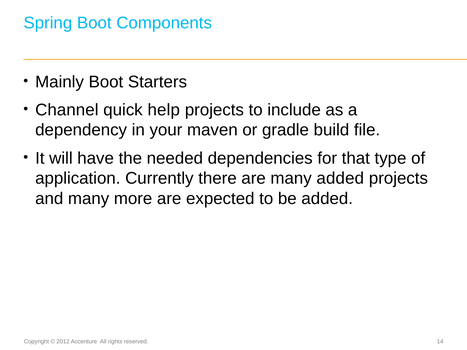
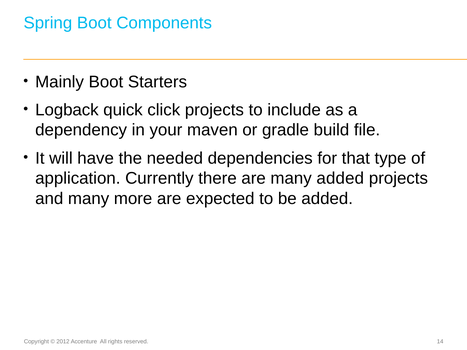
Channel: Channel -> Logback (67, 110)
help: help -> click (164, 110)
